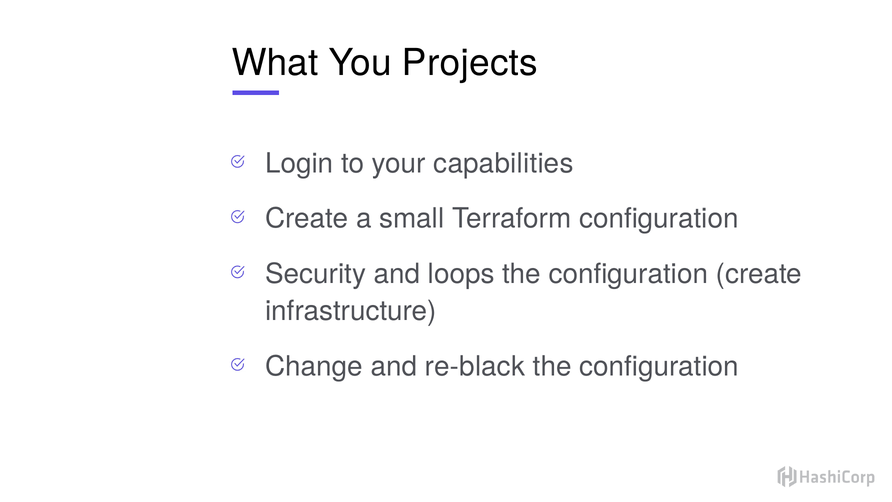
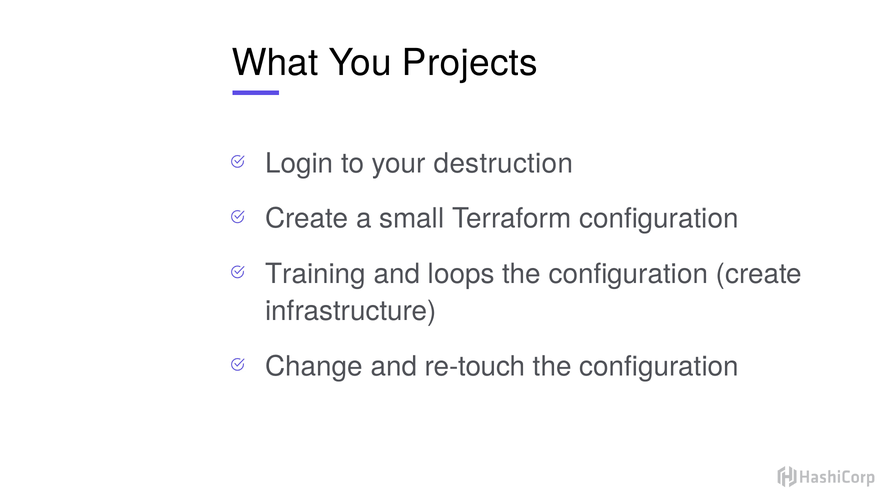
capabilities: capabilities -> destruction (503, 163)
Security: Security -> Training (316, 274)
re-black: re-black -> re-touch (475, 366)
